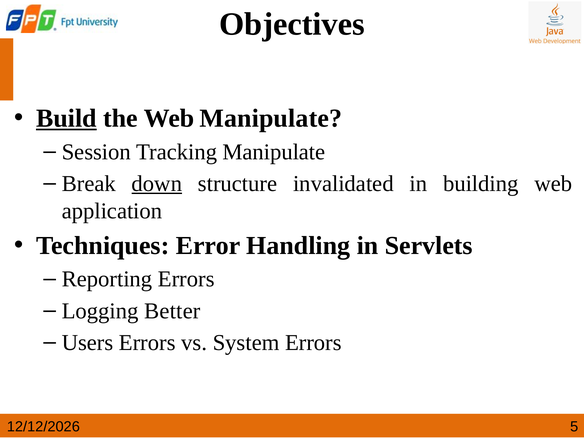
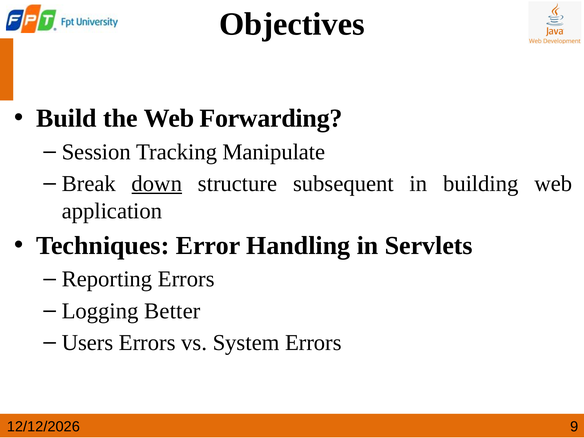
Build underline: present -> none (66, 118)
Web Manipulate: Manipulate -> Forwarding (271, 118)
invalidated: invalidated -> subsequent (343, 184)
5: 5 -> 9 (574, 427)
